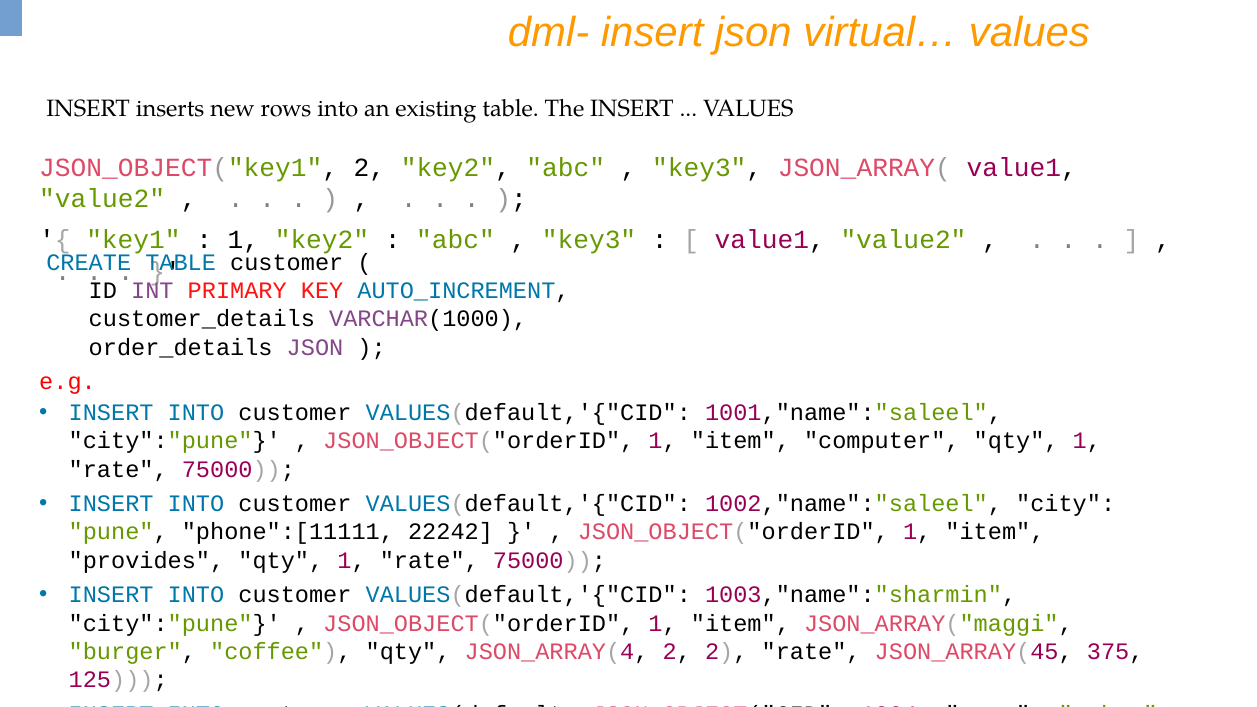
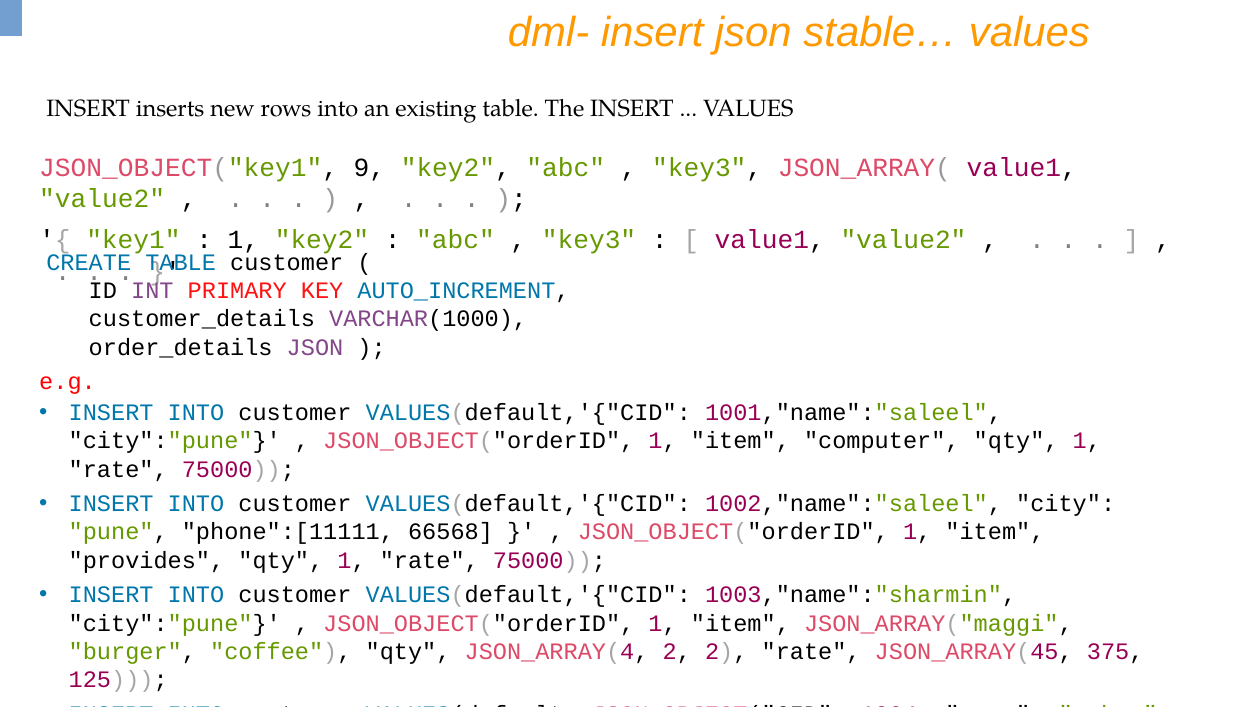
virtual…: virtual… -> stable… (880, 33)
JSON_OBJECT("key1 2: 2 -> 9 (369, 168)
22242: 22242 -> 66568 (451, 532)
